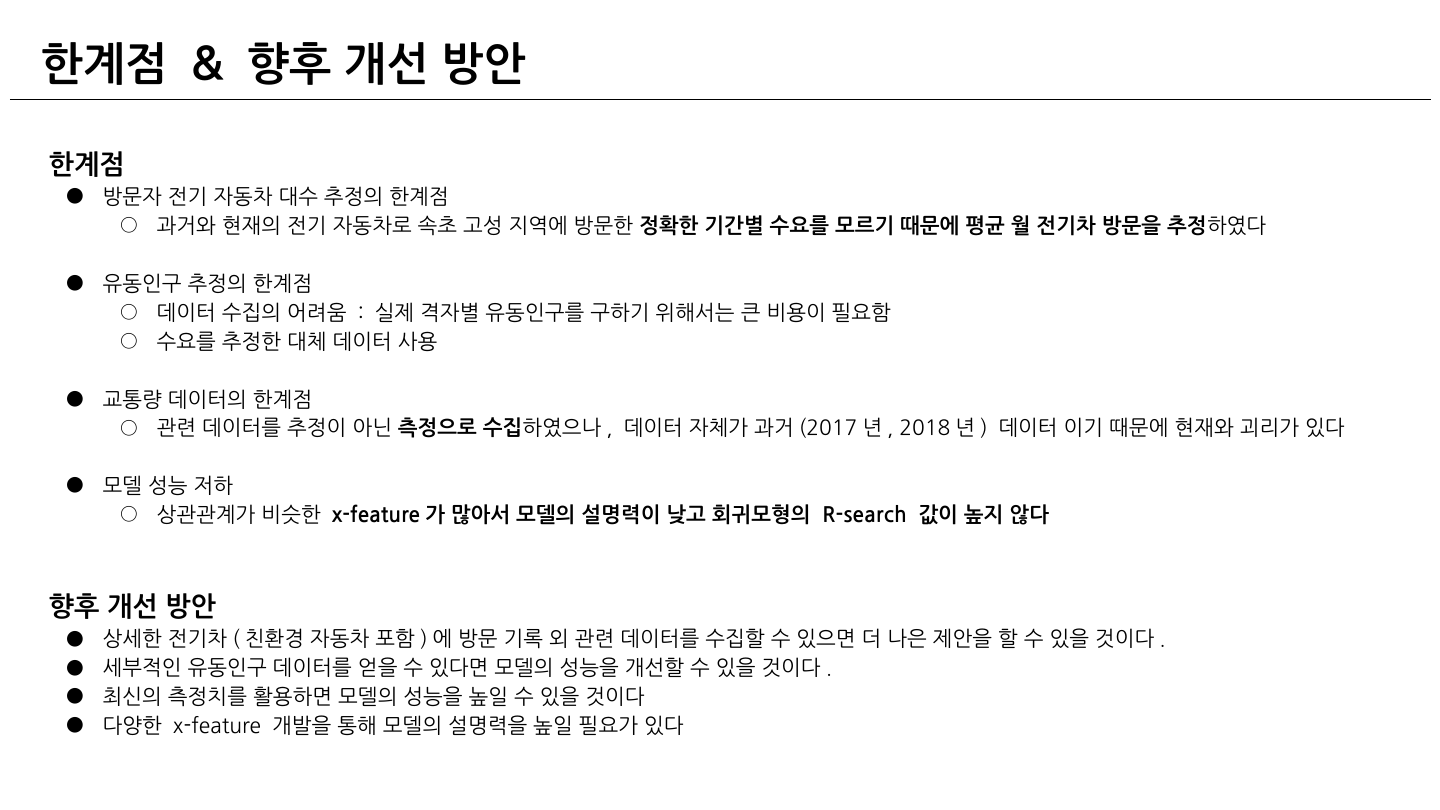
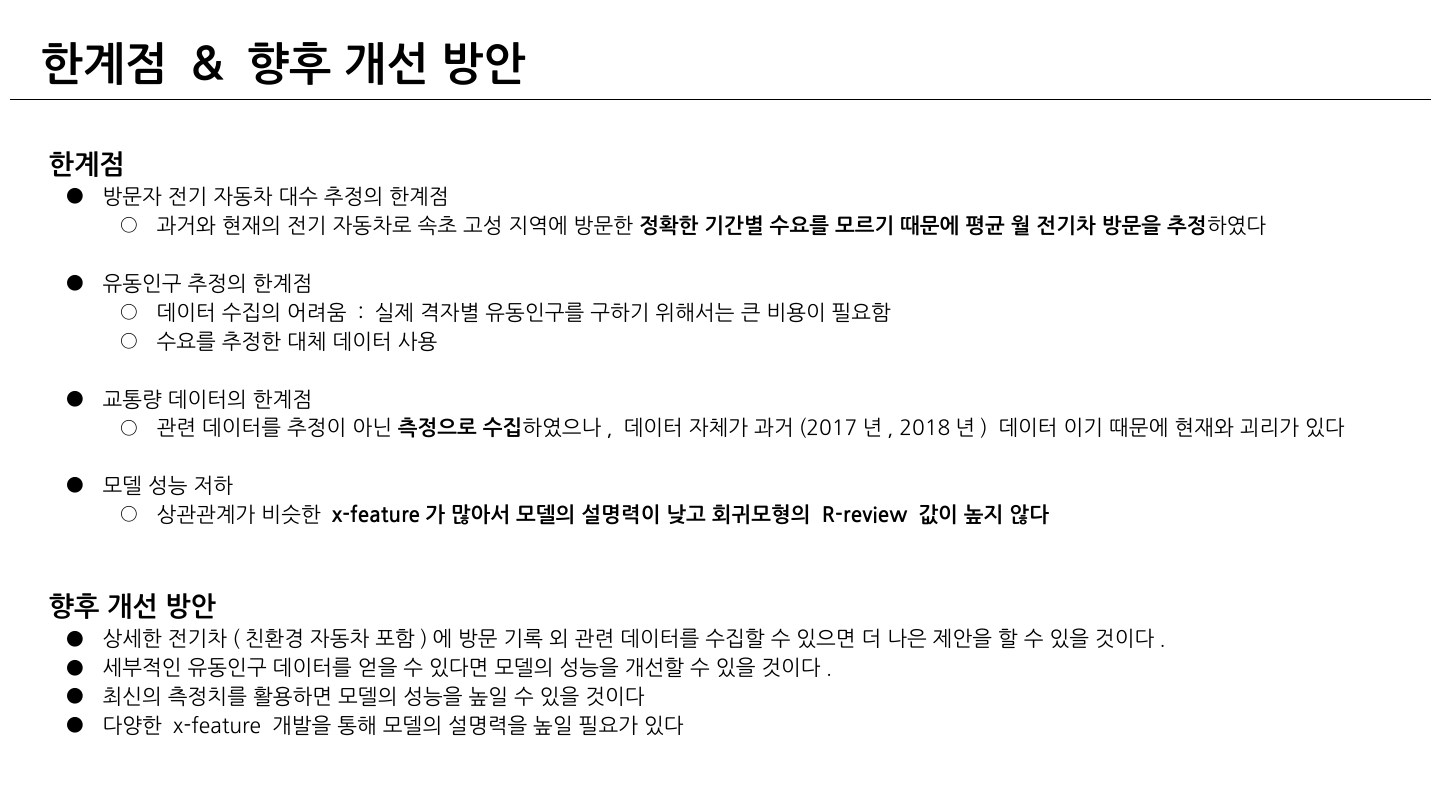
R-search: R-search -> R-review (865, 516)
